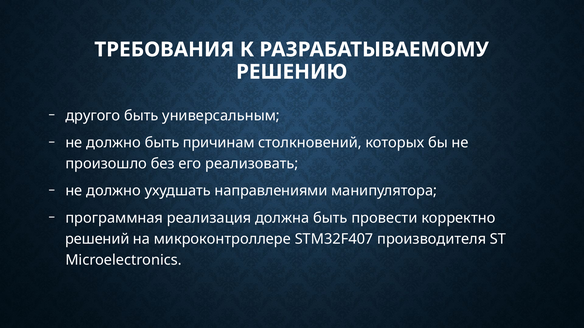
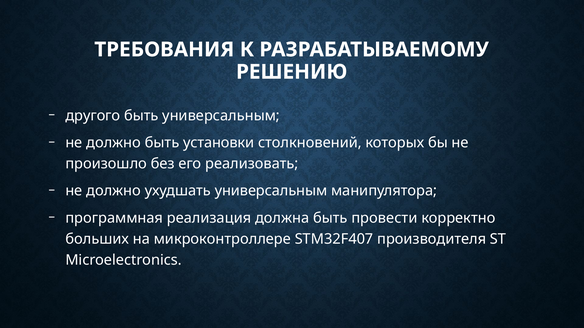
причинам: причинам -> установки (219, 143)
ухудшать направлениями: направлениями -> универсальным (271, 191)
решений: решений -> больших (97, 239)
